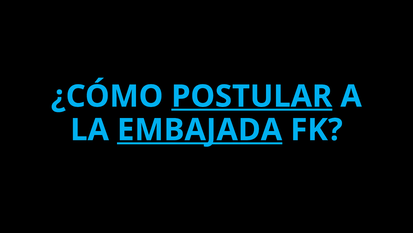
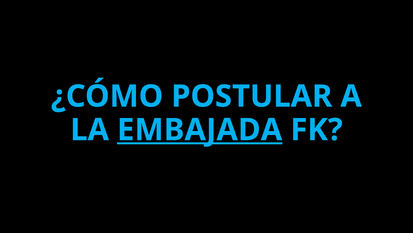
POSTULAR underline: present -> none (252, 96)
